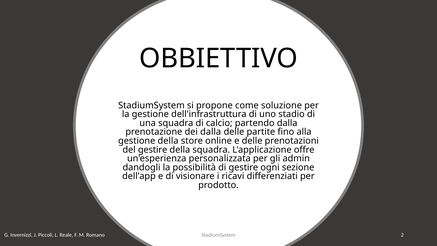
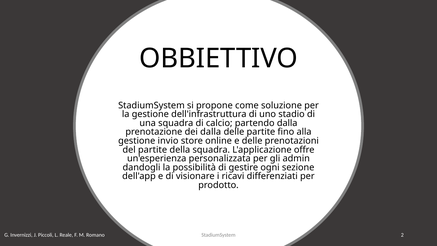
gestione della: della -> invio (168, 141)
del gestire: gestire -> partite (153, 150)
